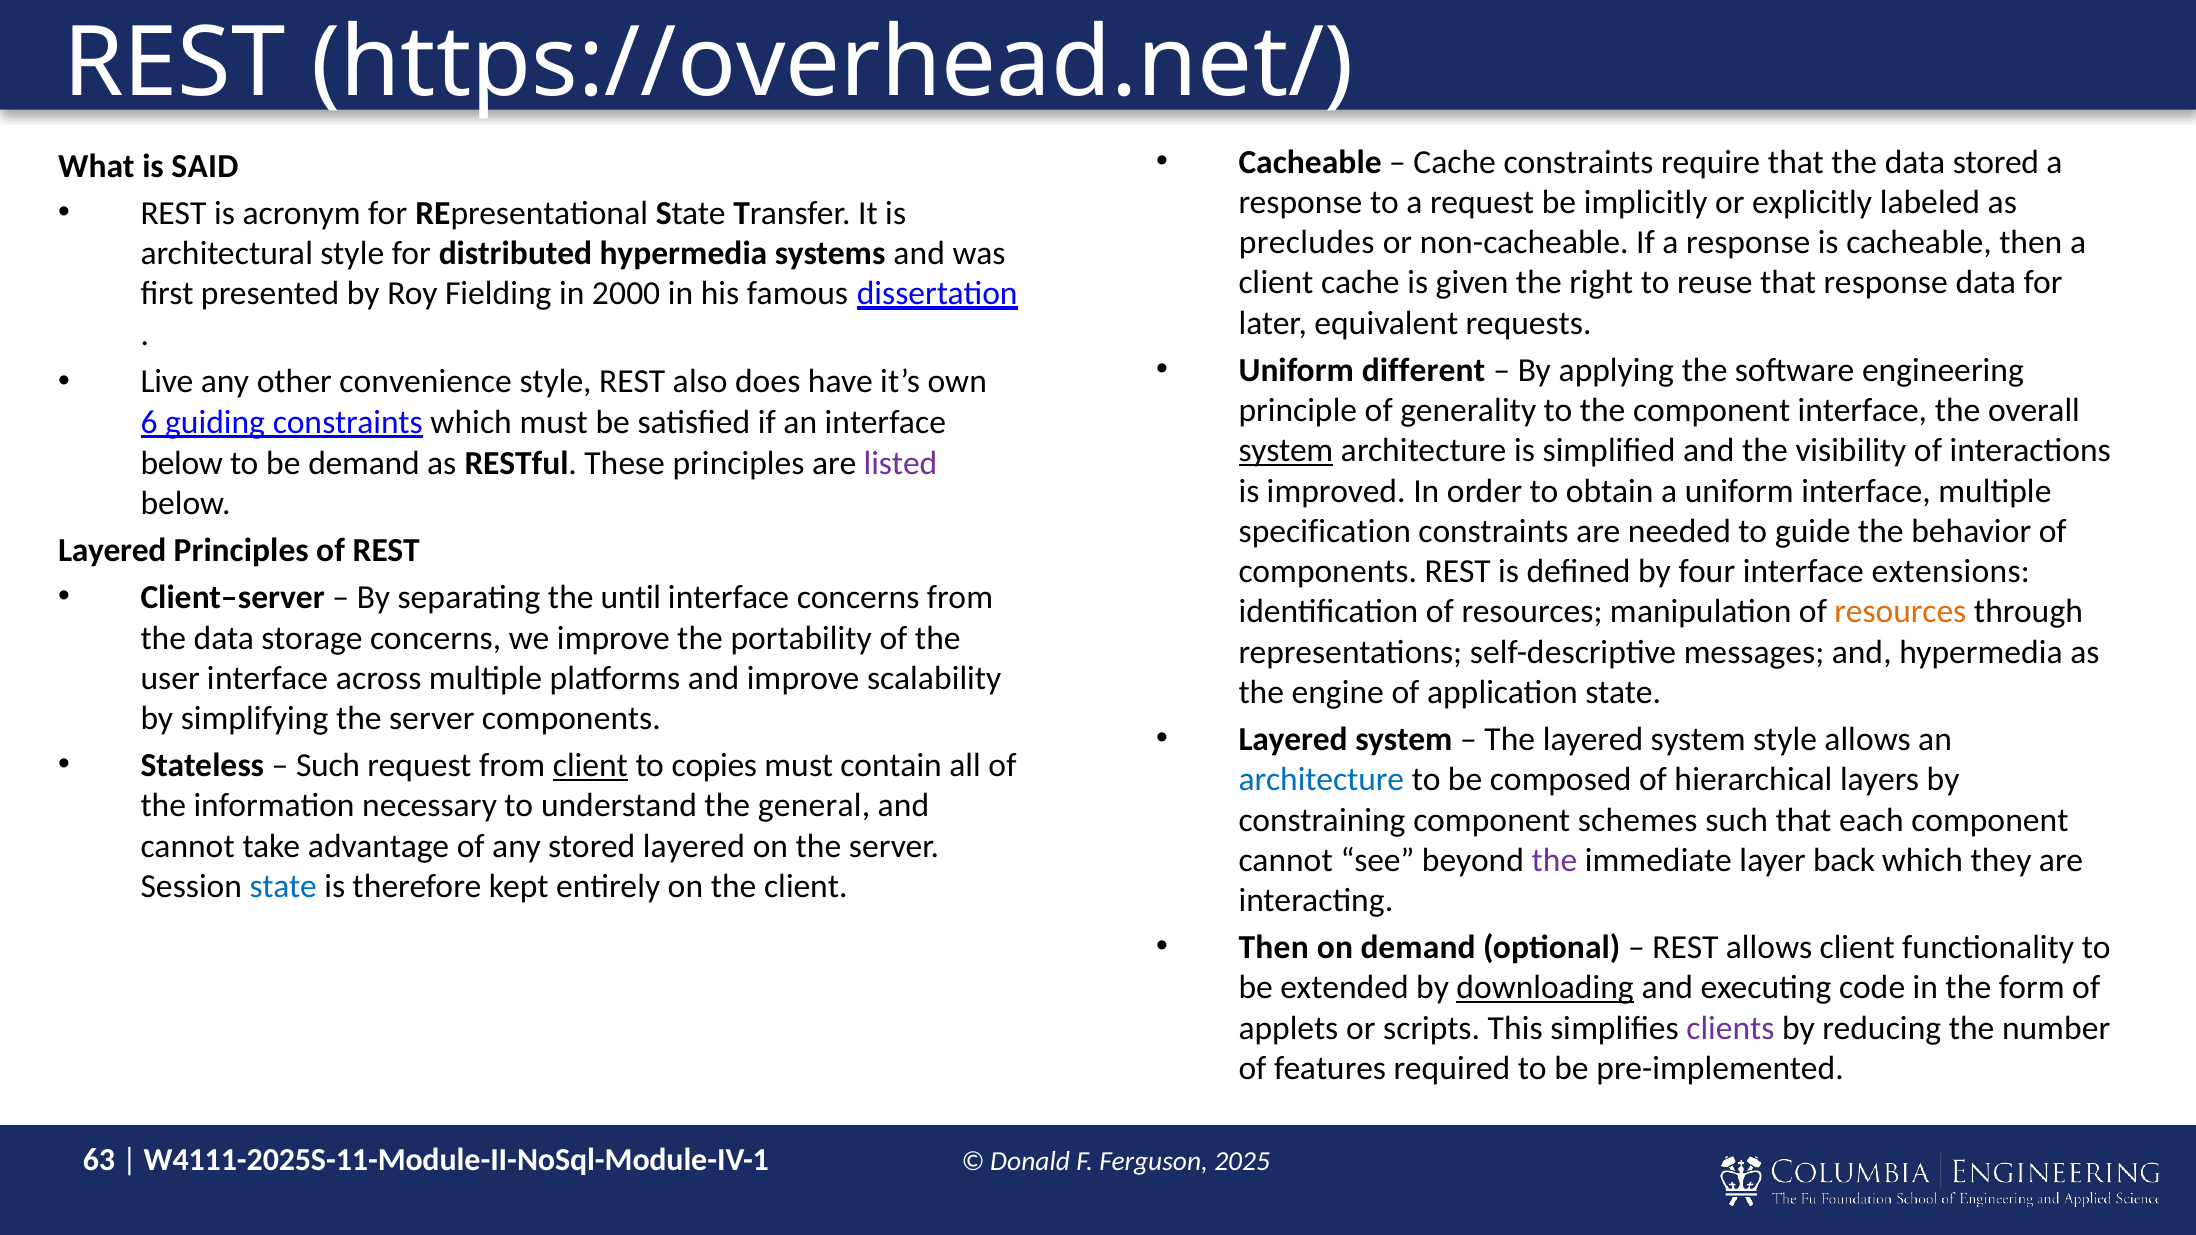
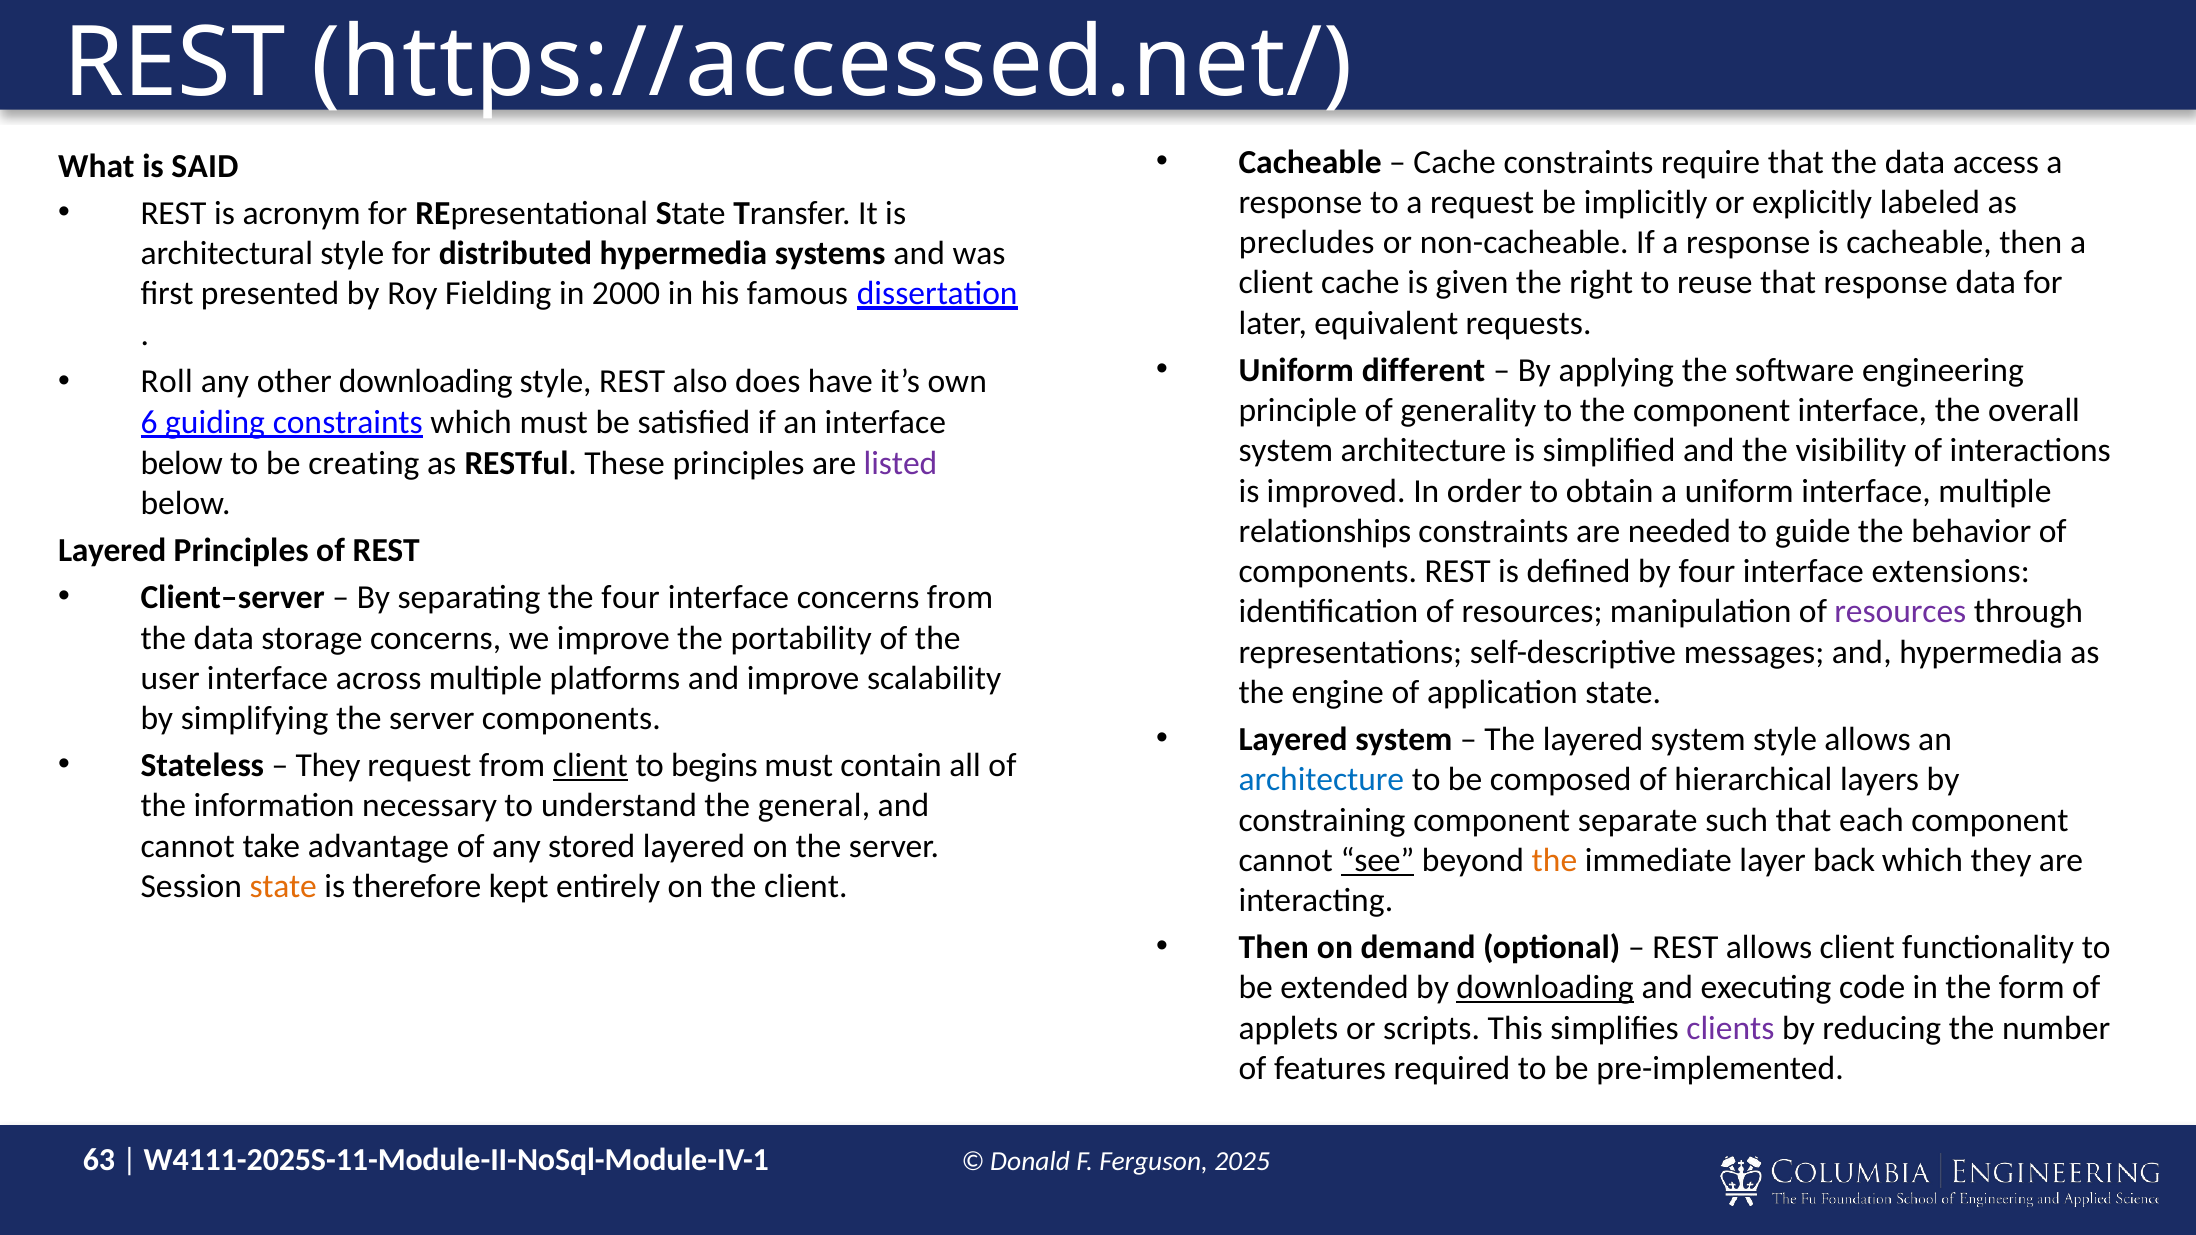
https://overhead.net/: https://overhead.net/ -> https://accessed.net/ (832, 63)
data stored: stored -> access (1996, 162)
Live: Live -> Roll (167, 382)
other convenience: convenience -> downloading (426, 382)
system underline: present -> none (1286, 451)
be demand: demand -> creating (364, 464)
specification: specification -> relationships (1325, 531)
the until: until -> four (631, 598)
resources colour: orange -> purple (1900, 612)
Such: Such -> They (328, 766)
copies: copies -> begins (714, 766)
schemes: schemes -> separate (1638, 820)
see underline: none -> present (1377, 861)
the colour: purple -> orange (1554, 861)
state colour: blue -> orange (283, 887)
